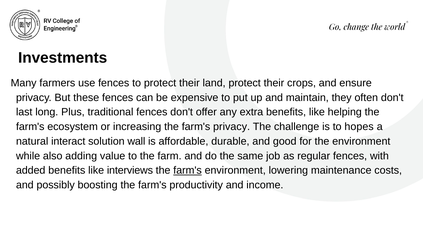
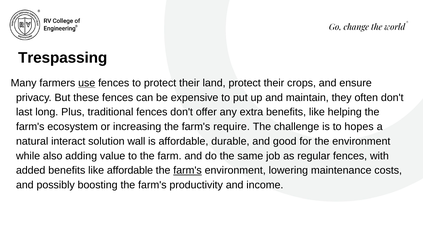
Investments: Investments -> Trespassing (63, 58)
use underline: none -> present (87, 83)
farm's privacy: privacy -> require (232, 127)
like interviews: interviews -> affordable (130, 170)
